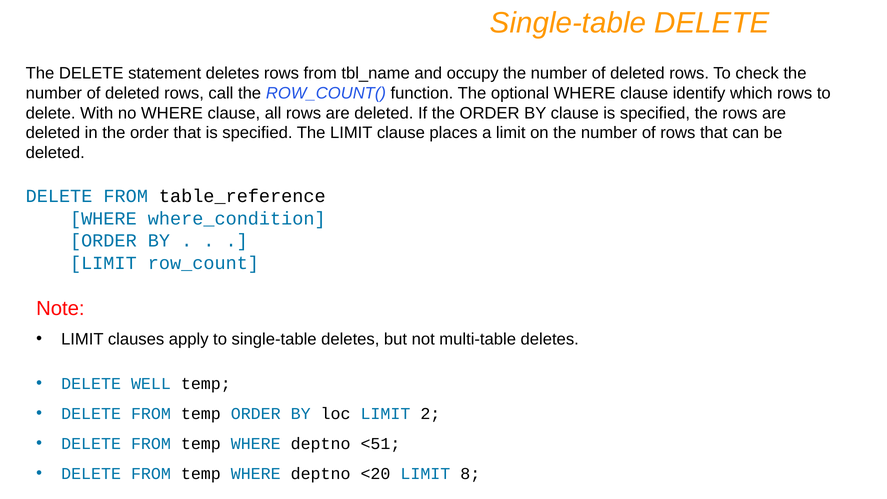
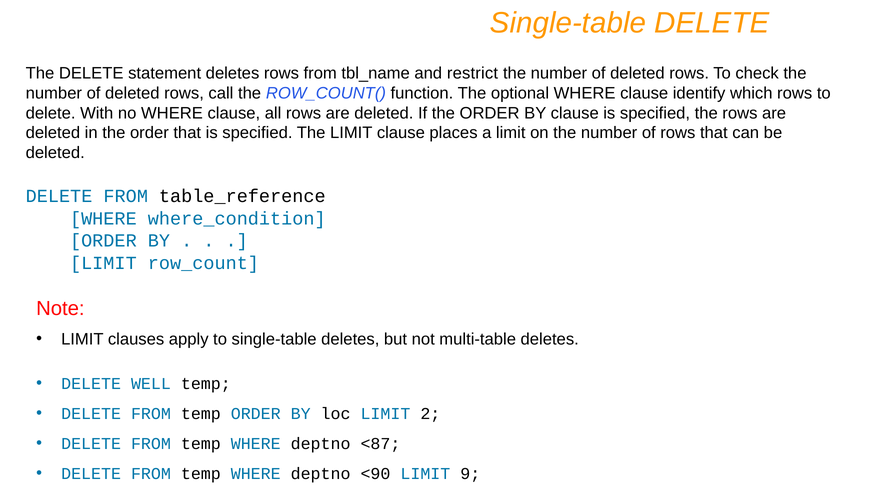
occupy: occupy -> restrict (472, 73)
<51: <51 -> <87 (380, 444)
<20: <20 -> <90 (375, 474)
8: 8 -> 9 (470, 474)
